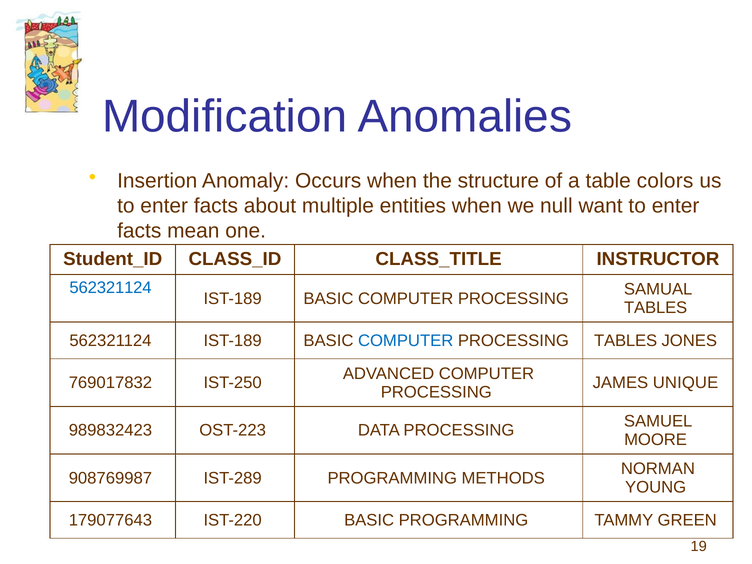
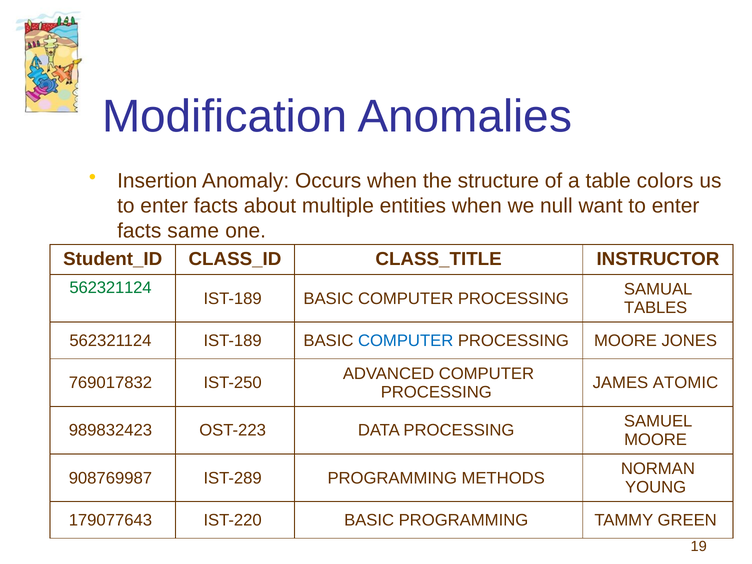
mean: mean -> same (193, 231)
562321124 colour: blue -> green (111, 288)
PROCESSING TABLES: TABLES -> MOORE (626, 341)
UNIQUE: UNIQUE -> ATOMIC (686, 383)
